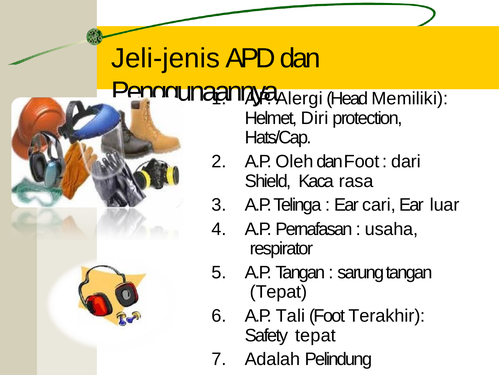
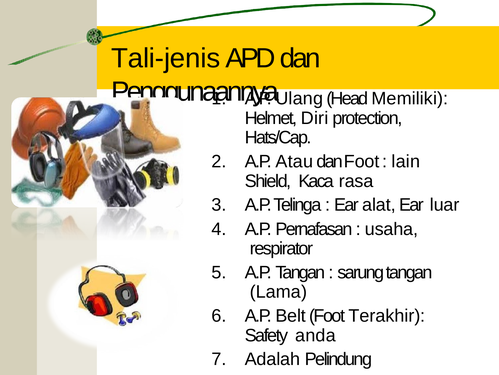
Jeli-jenis: Jeli-jenis -> Tali-jenis (166, 58)
Alergi: Alergi -> Ulang (299, 98)
Oleh: Oleh -> Atau (294, 161)
dari: dari -> lain (406, 161)
cari: cari -> alat (379, 204)
Tepat: Tepat -> Lama (278, 291)
A.P Tali: Tali -> Belt (291, 315)
Safety tepat: tepat -> anda (316, 335)
